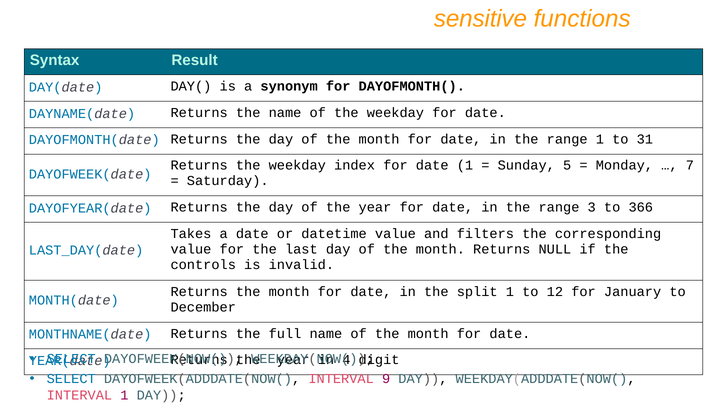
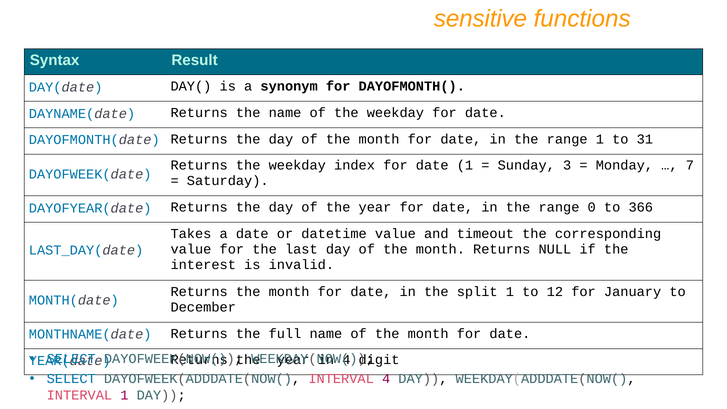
5: 5 -> 3 (567, 165)
3: 3 -> 0 (592, 207)
filters: filters -> timeout (485, 234)
controls: controls -> interest (203, 264)
INTERVAL 9: 9 -> 4 (386, 379)
